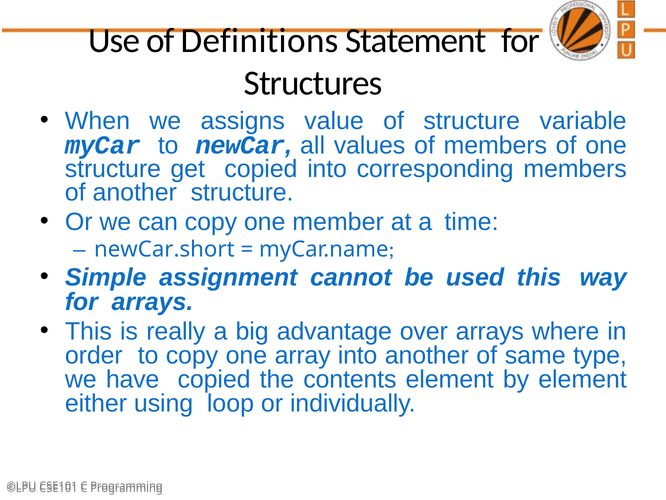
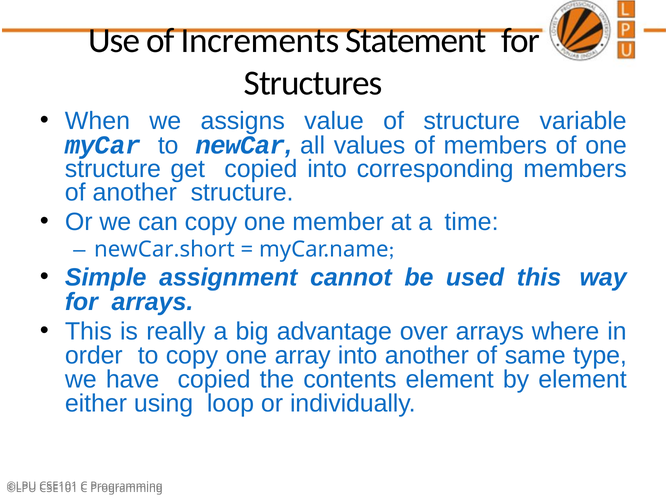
Definitions: Definitions -> Increments (260, 41)
